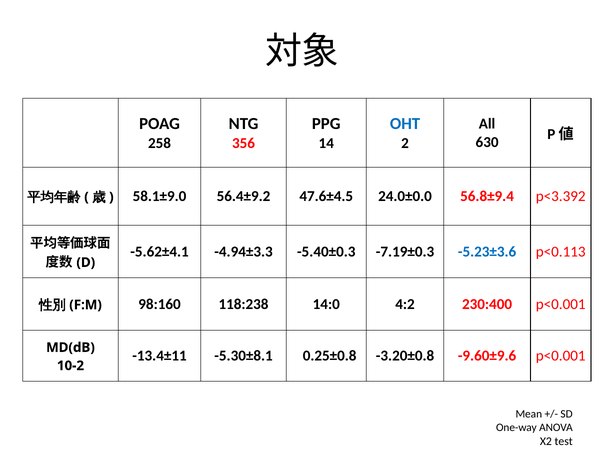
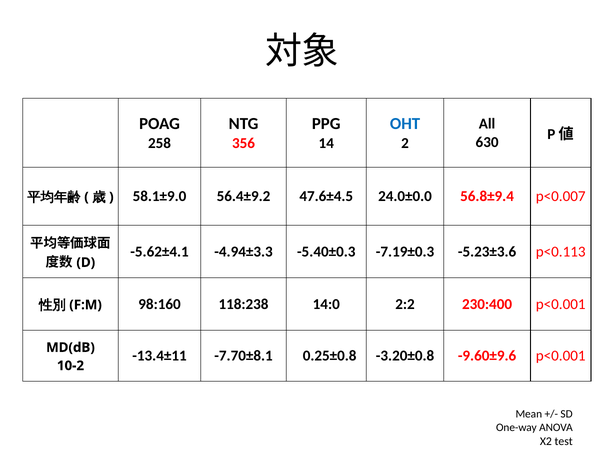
p<3.392: p<3.392 -> p<0.007 (561, 196)
-5.23±3.6 colour: blue -> black (487, 252)
4:2: 4:2 -> 2:2 (405, 304)
-5.30±8.1: -5.30±8.1 -> -7.70±8.1 (244, 356)
